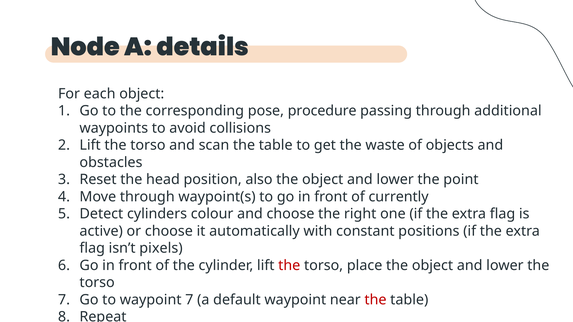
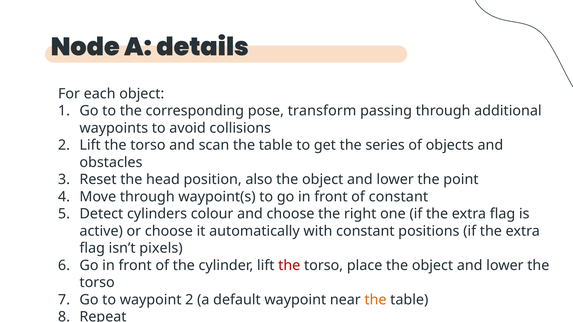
procedure: procedure -> transform (322, 111)
waste: waste -> series (385, 145)
of currently: currently -> constant (398, 197)
waypoint 7: 7 -> 2 (189, 300)
the colour: red -> orange (376, 300)
